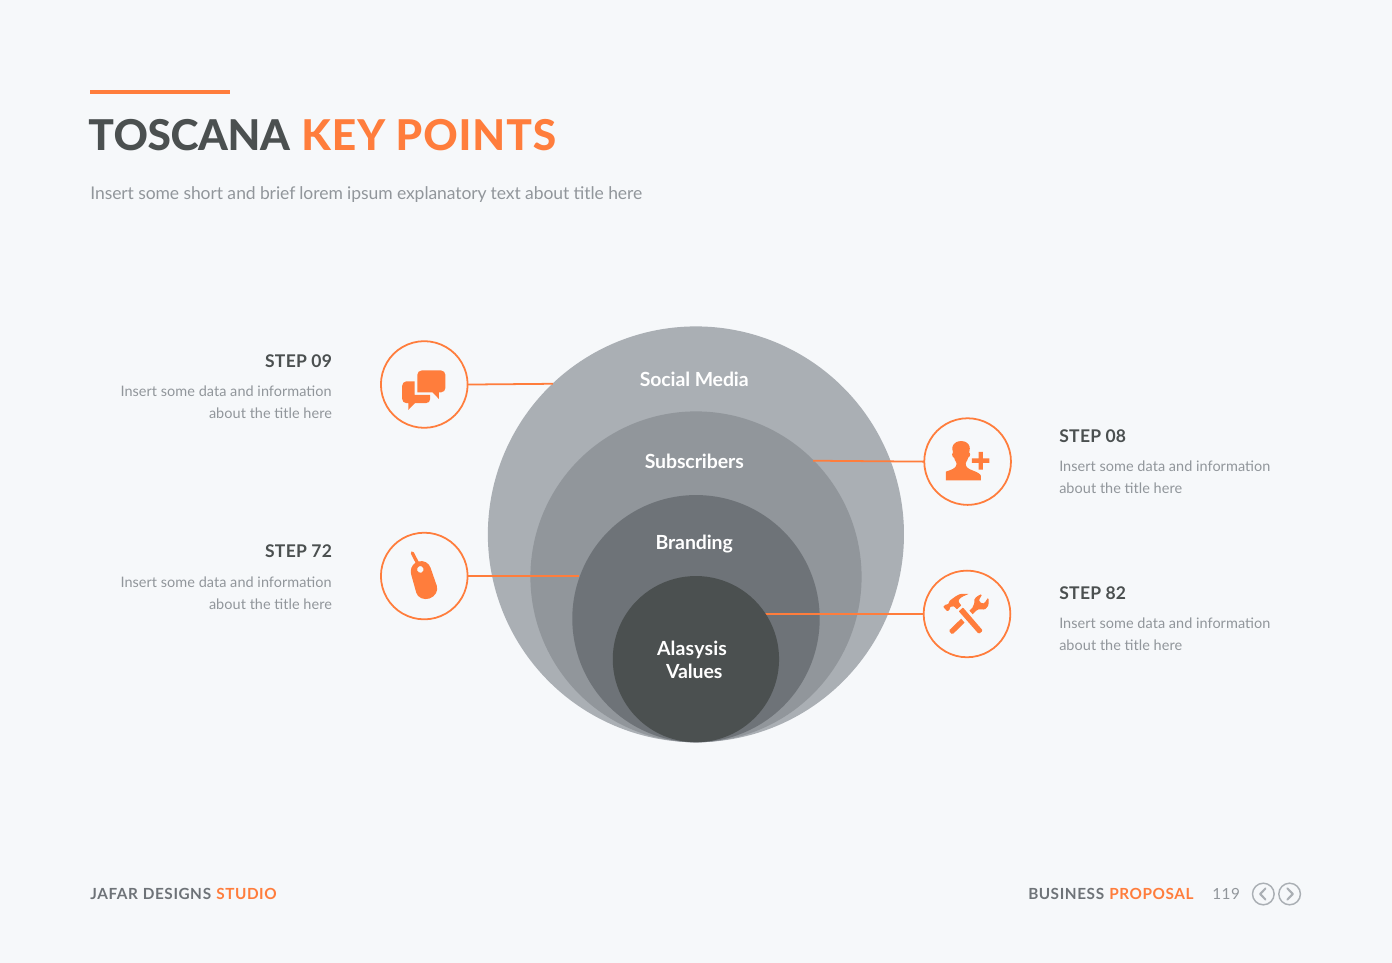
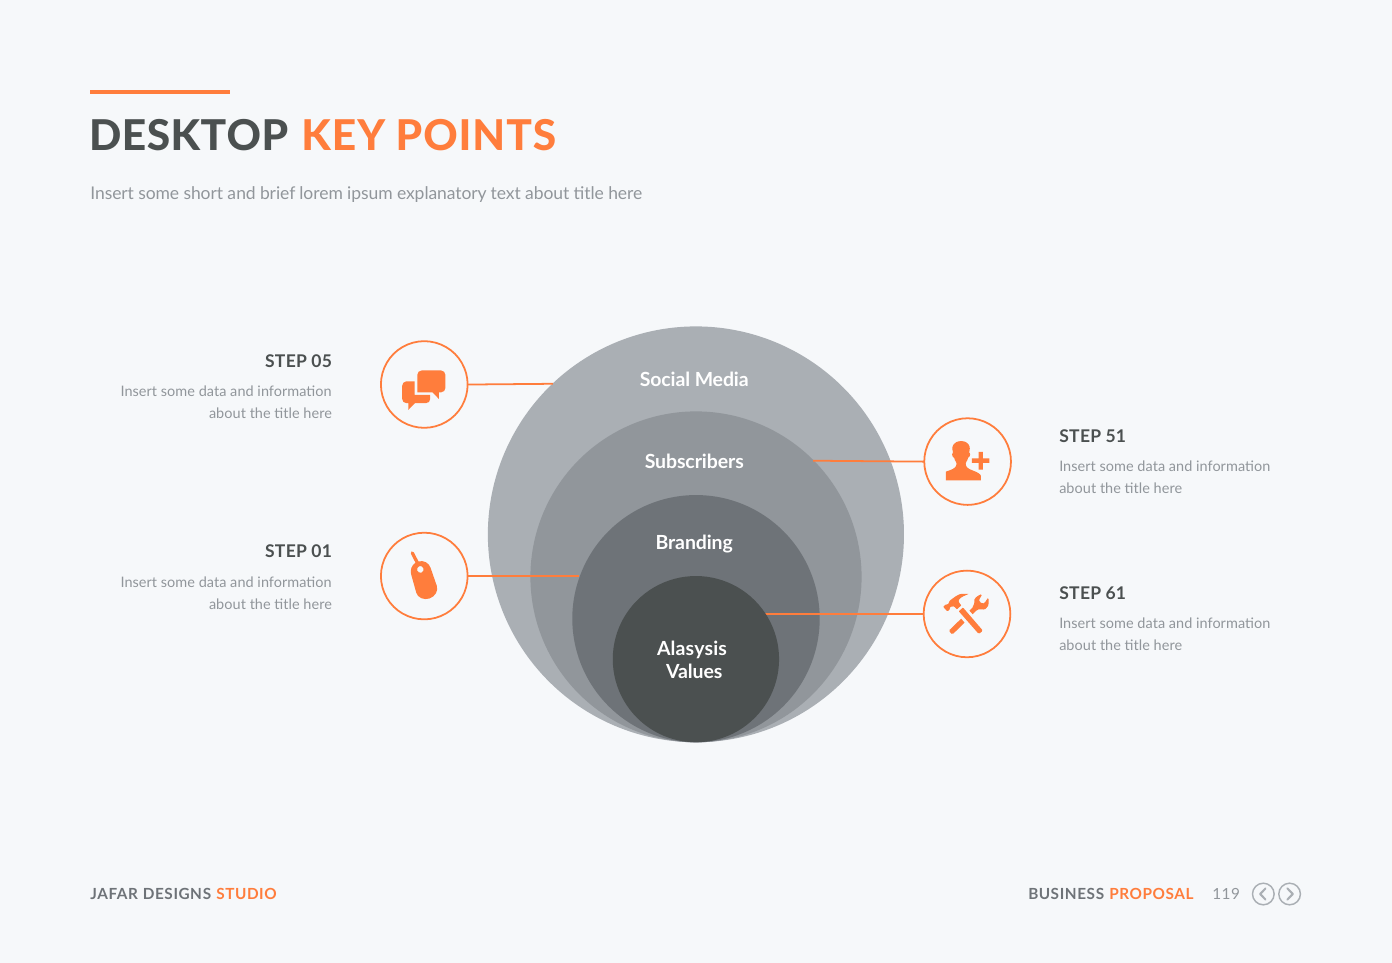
TOSCANA: TOSCANA -> DESKTOP (189, 136)
09: 09 -> 05 (322, 362)
08: 08 -> 51 (1116, 437)
72: 72 -> 01 (322, 553)
82: 82 -> 61 (1116, 594)
